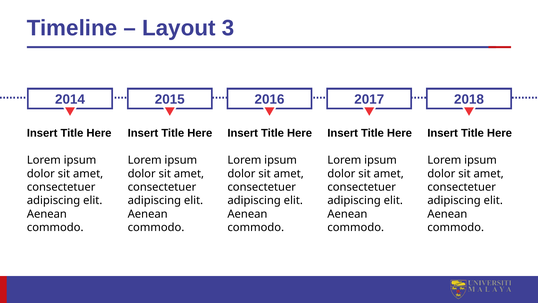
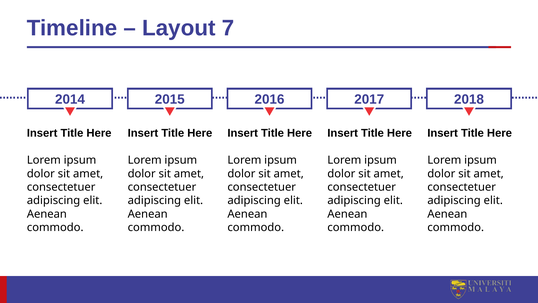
3: 3 -> 7 (228, 28)
